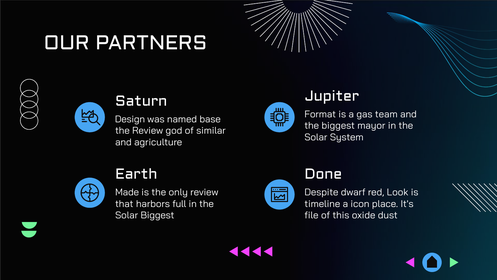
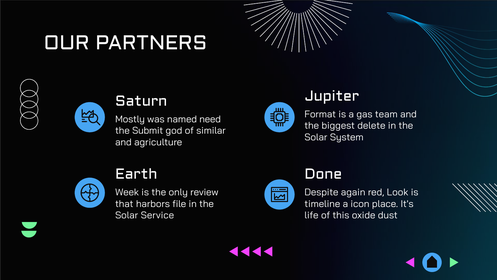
Design: Design -> Mostly (130, 119)
base: base -> need (210, 119)
mayor: mayor -> delete (371, 126)
the Review: Review -> Submit (148, 131)
Made: Made -> Week (127, 192)
dwarf: dwarf -> again (353, 192)
full: full -> file (179, 204)
Solar Biggest: Biggest -> Service (157, 215)
file: file -> life (311, 215)
